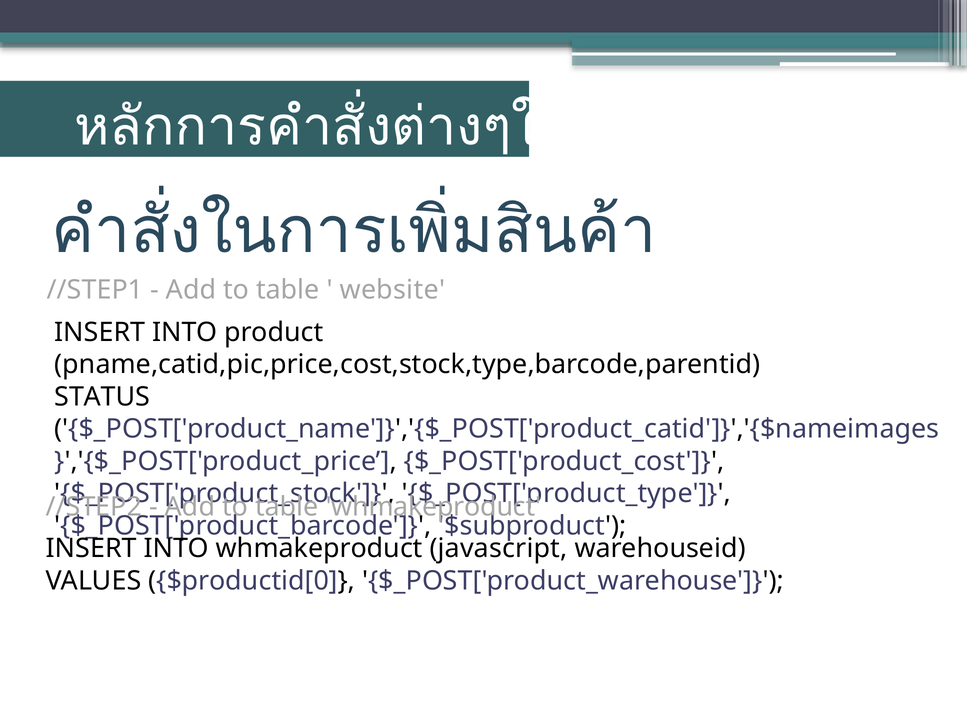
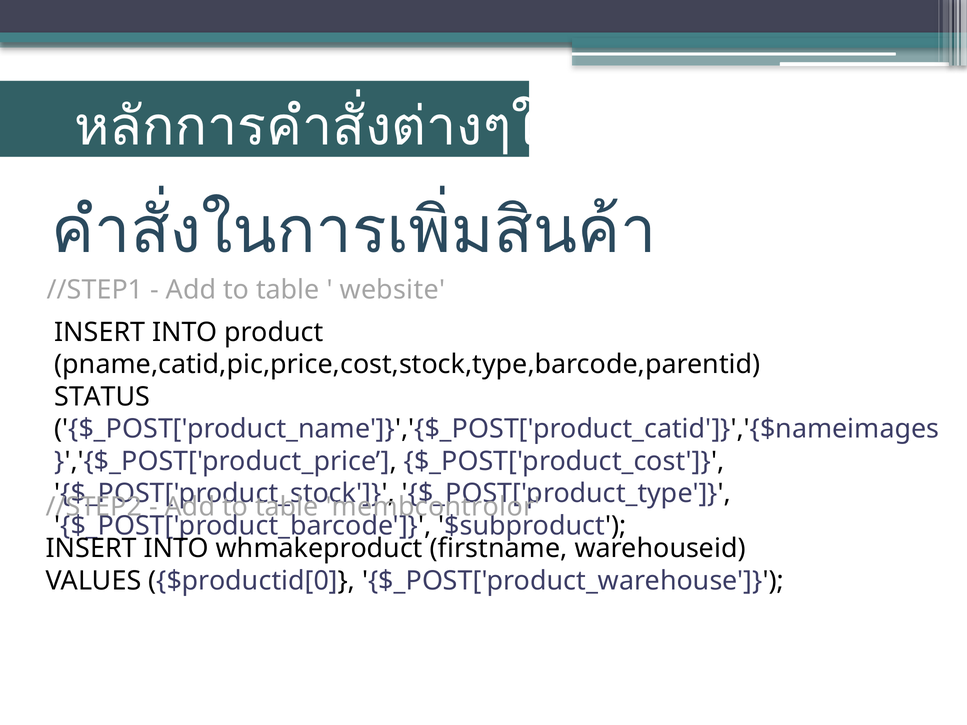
whmakeproduct: whmakeproduct -> membcontrolor (433, 507)
javascript: javascript -> firstname (499, 549)
